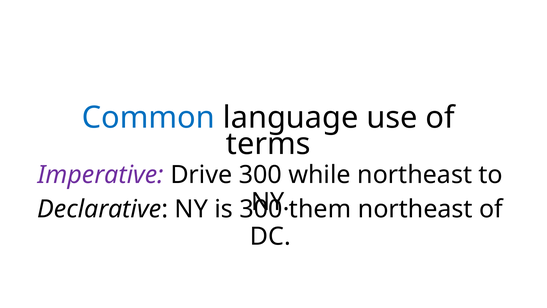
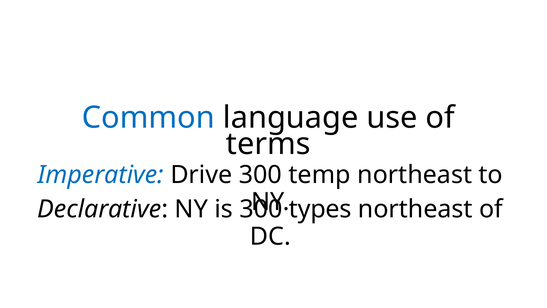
Imperative colour: purple -> blue (101, 175)
while: while -> temp (320, 175)
them: them -> types (320, 209)
